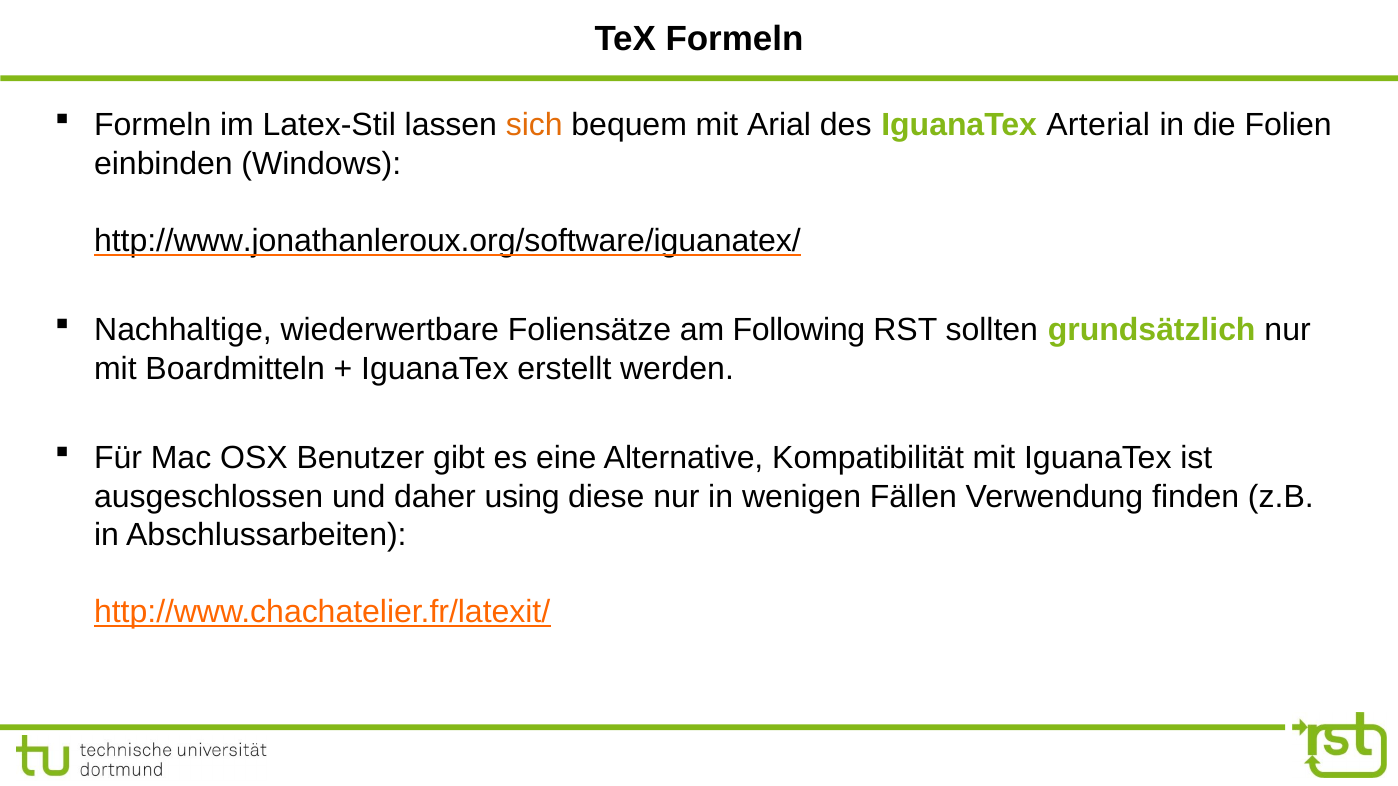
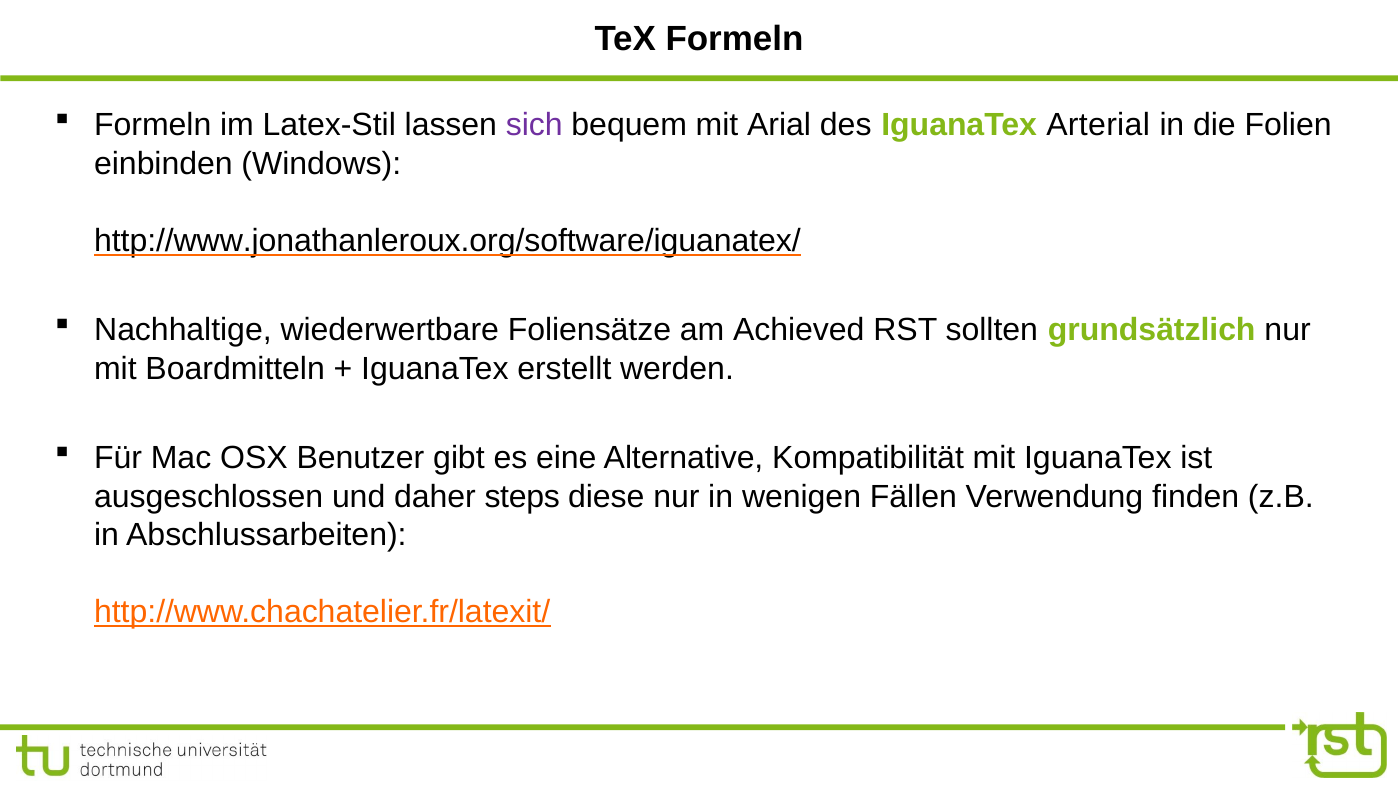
sich colour: orange -> purple (534, 125)
Following: Following -> Achieved (799, 330)
using: using -> steps (522, 497)
